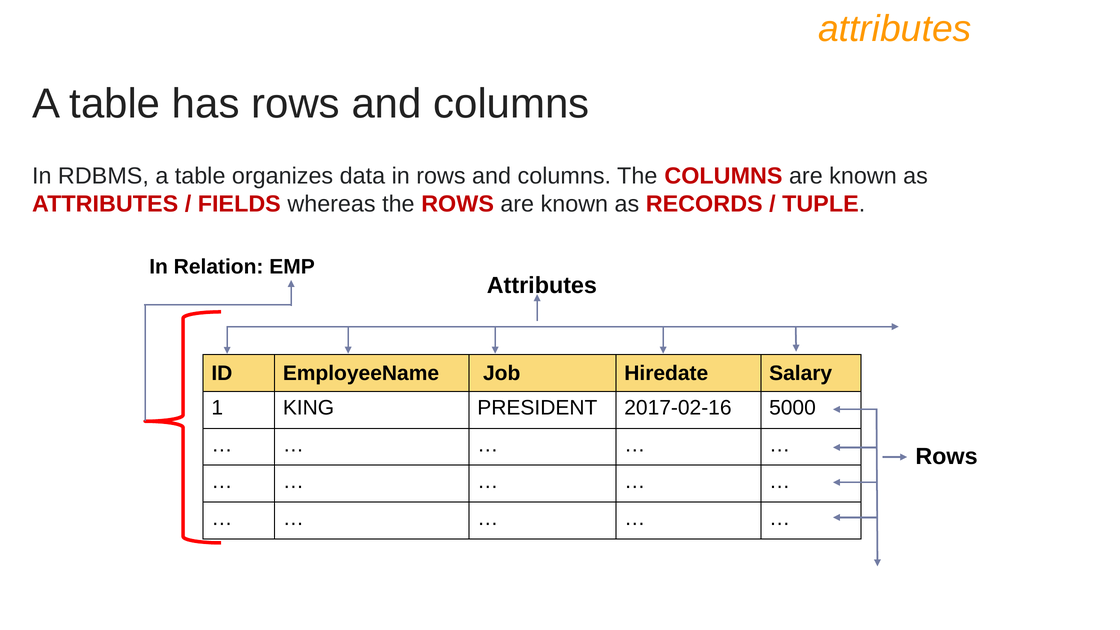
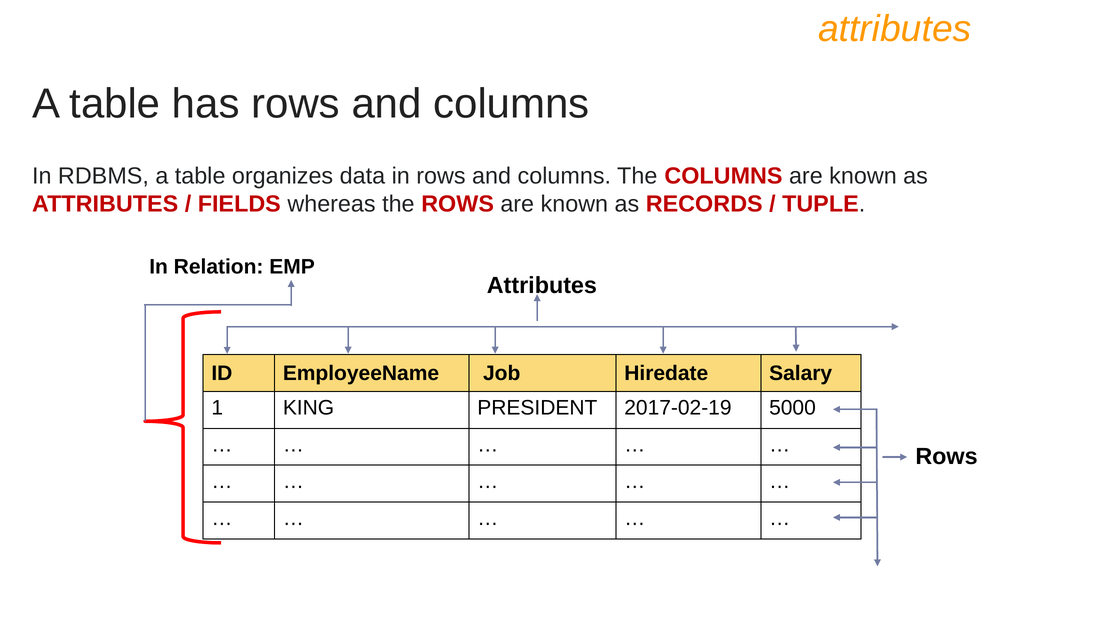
2017-02-16: 2017-02-16 -> 2017-02-19 (678, 408)
